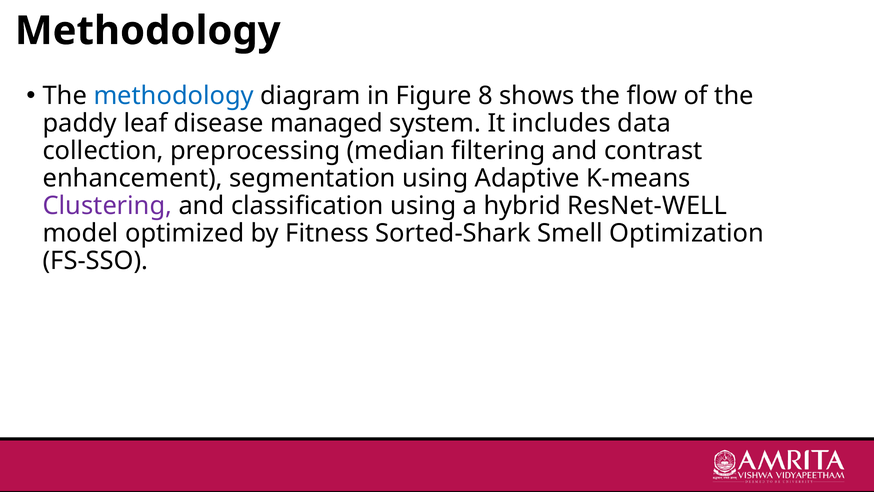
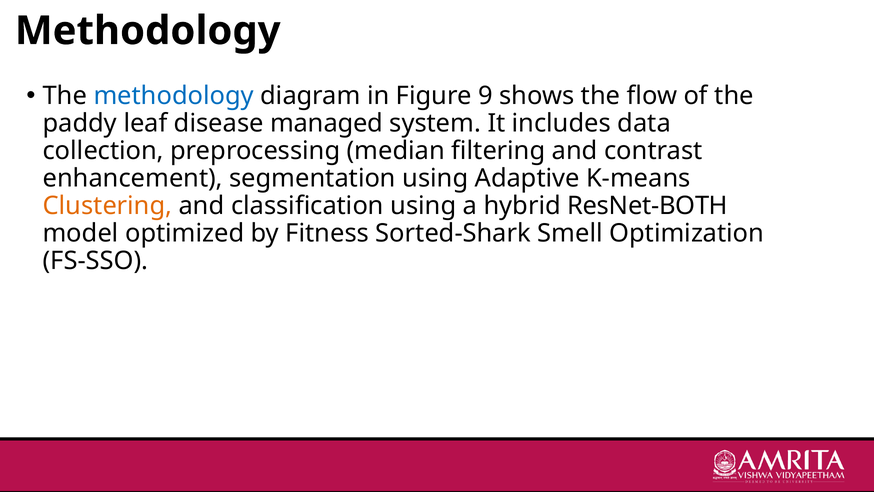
8: 8 -> 9 (485, 96)
Clustering colour: purple -> orange (108, 206)
ResNet-WELL: ResNet-WELL -> ResNet-BOTH (648, 206)
